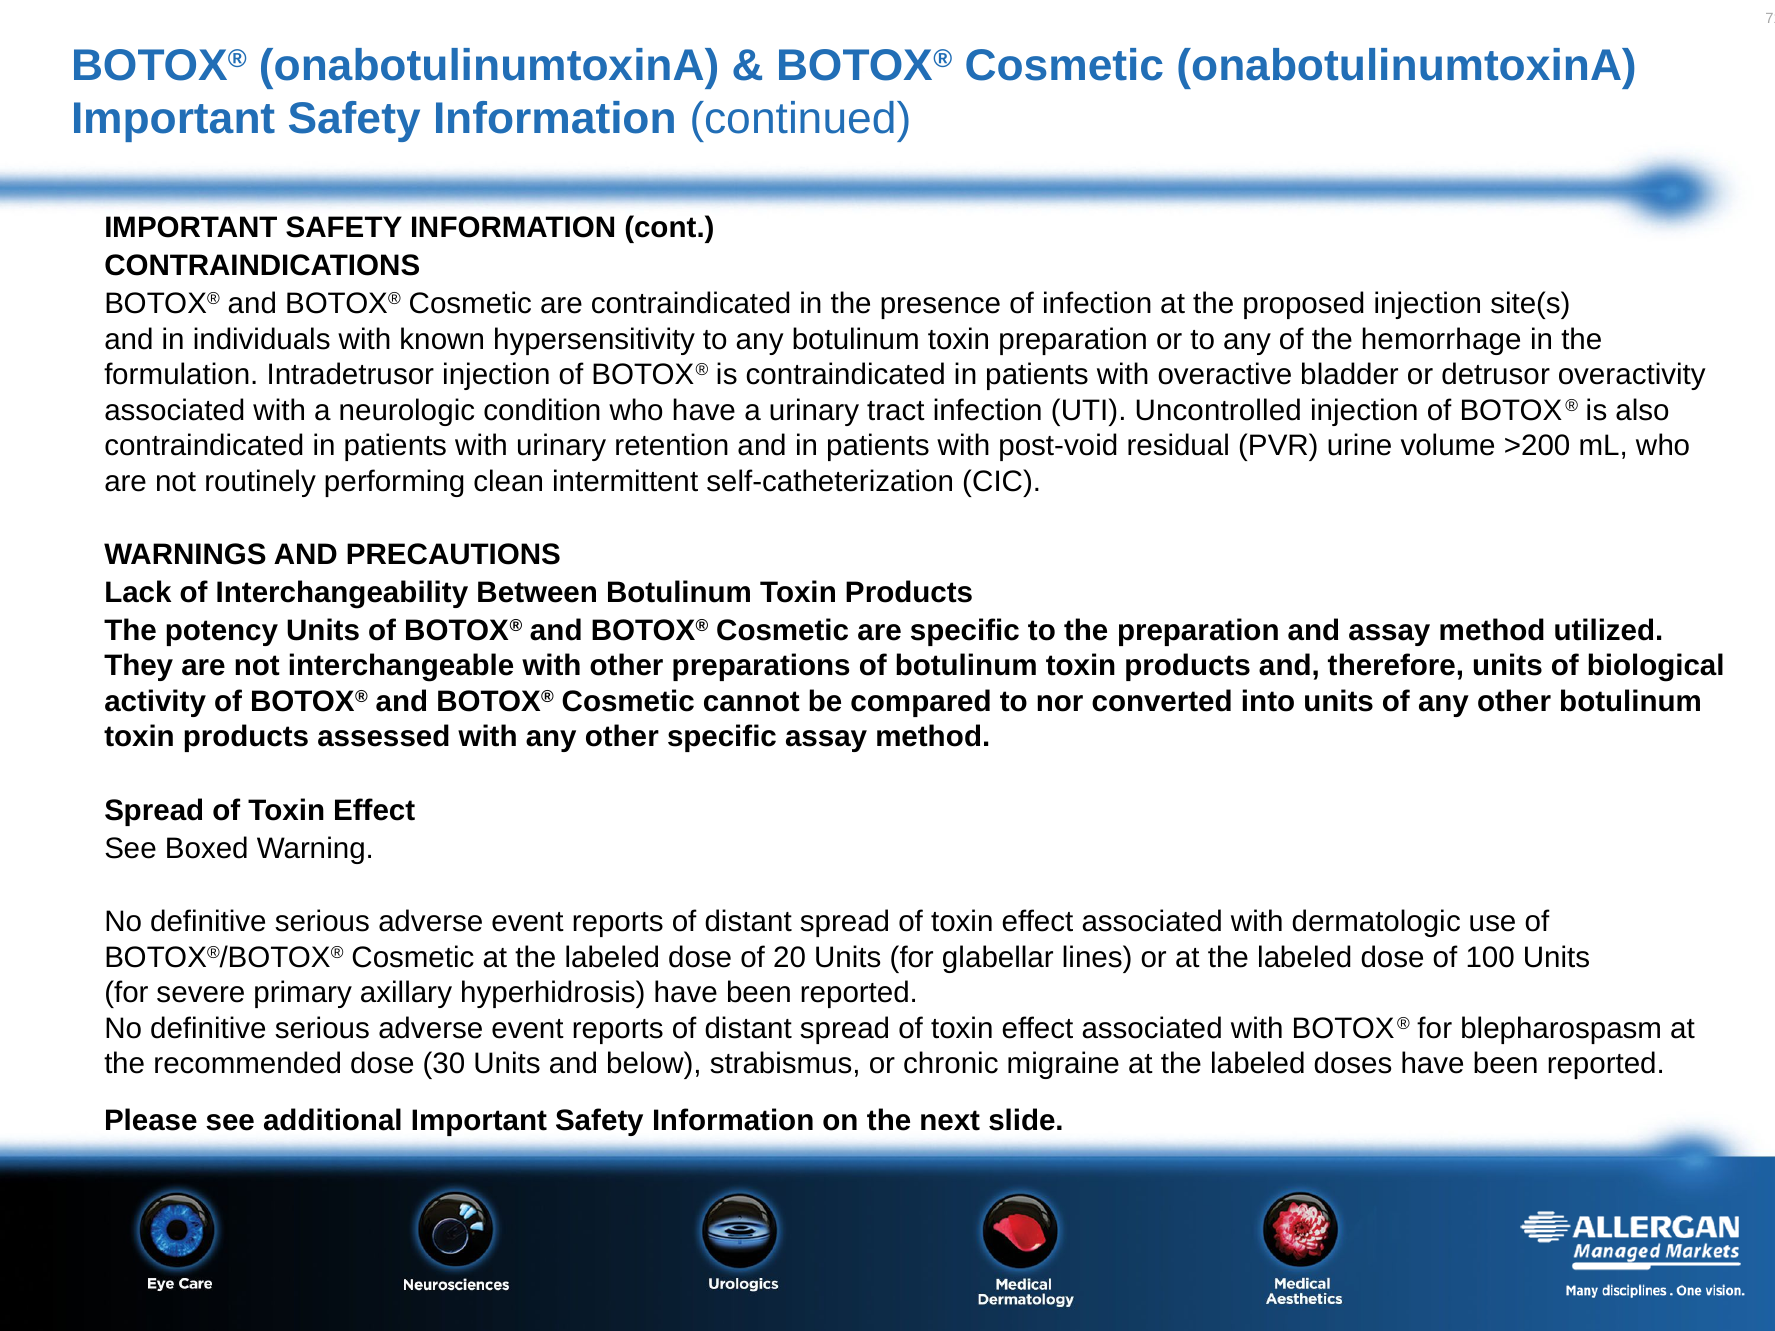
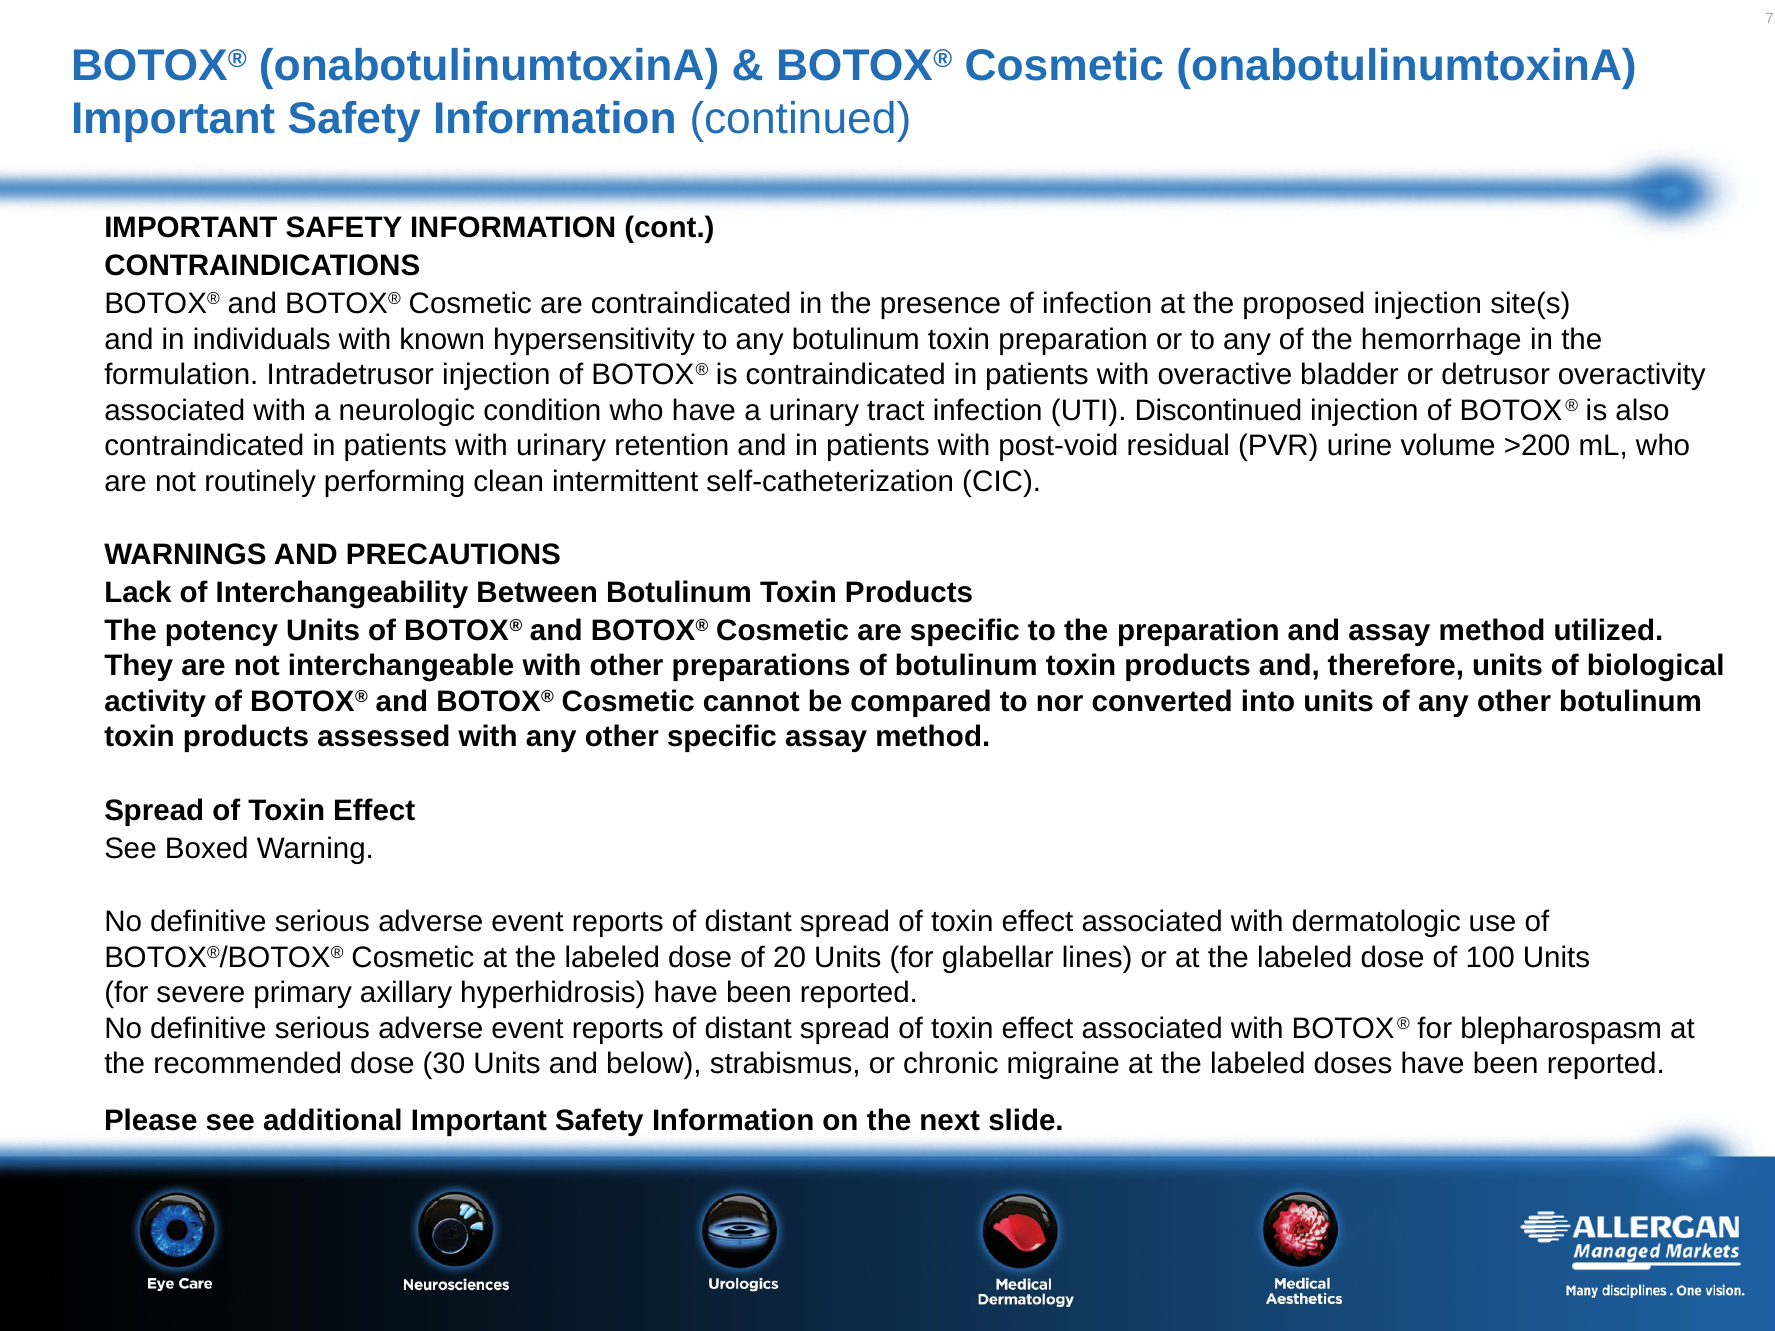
Uncontrolled: Uncontrolled -> Discontinued (1218, 410)
